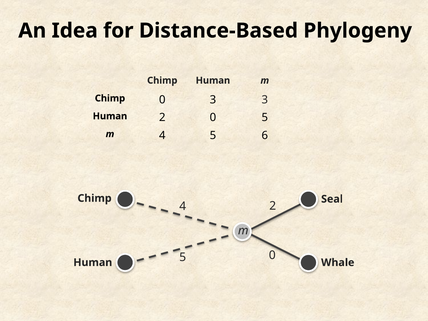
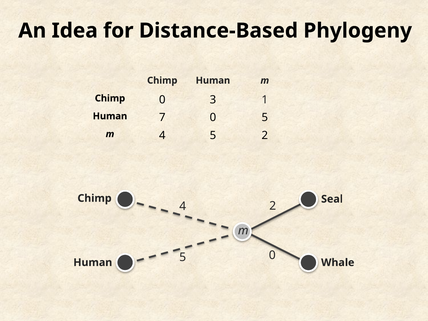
3 3: 3 -> 1 (265, 100)
Human 2: 2 -> 7 (162, 117)
5 6: 6 -> 2 (265, 135)
